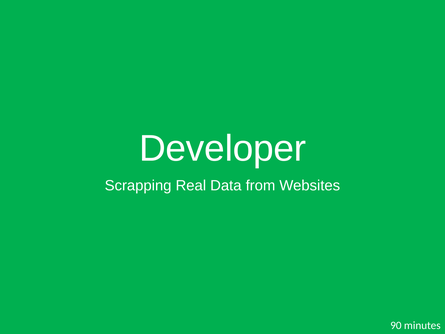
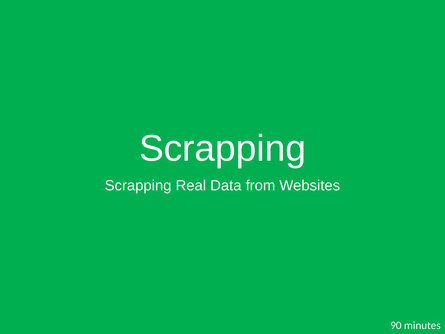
Developer: Developer -> Scrapping (223, 148)
